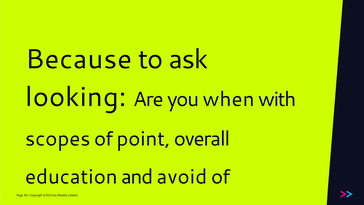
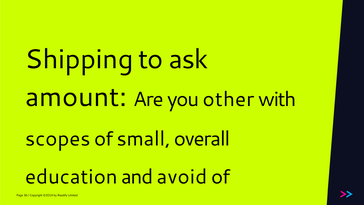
Because: Because -> Shipping (79, 59)
looking: looking -> amount (76, 97)
when: when -> other (229, 99)
point: point -> small (144, 139)
